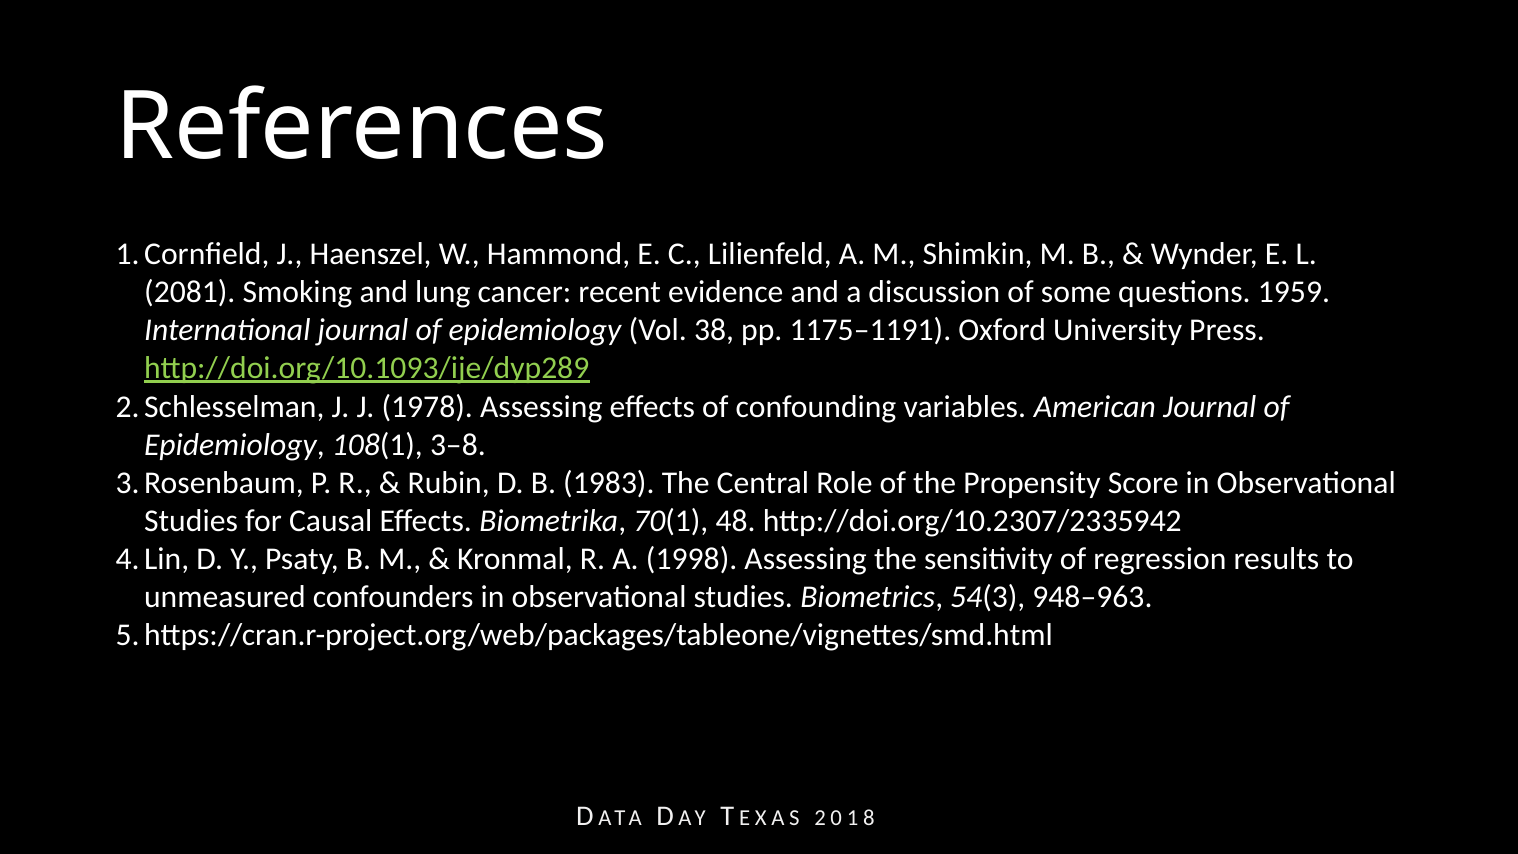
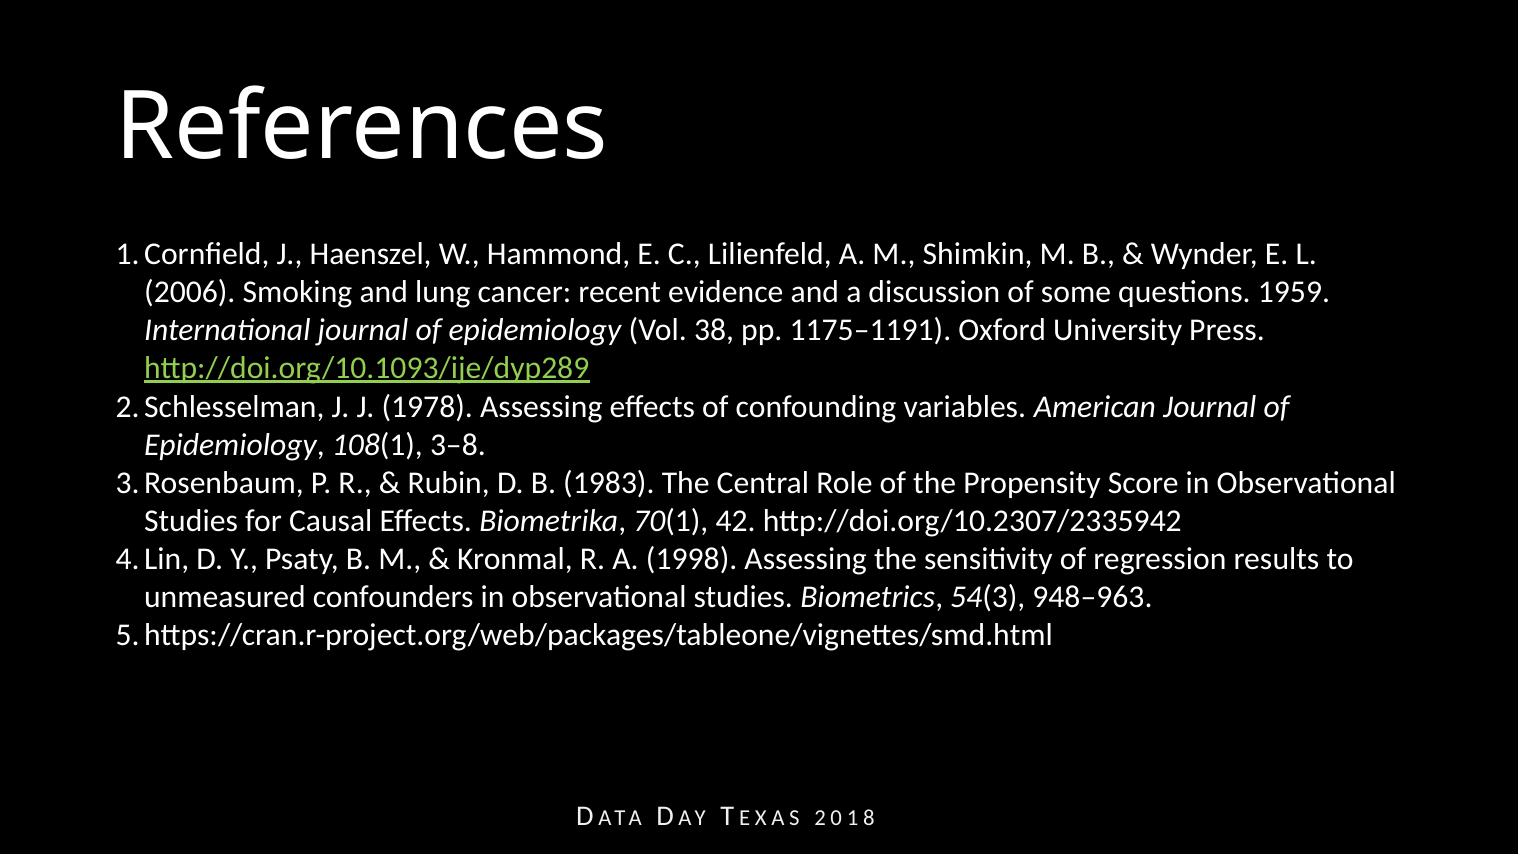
2081: 2081 -> 2006 (190, 292)
48: 48 -> 42 (736, 521)
